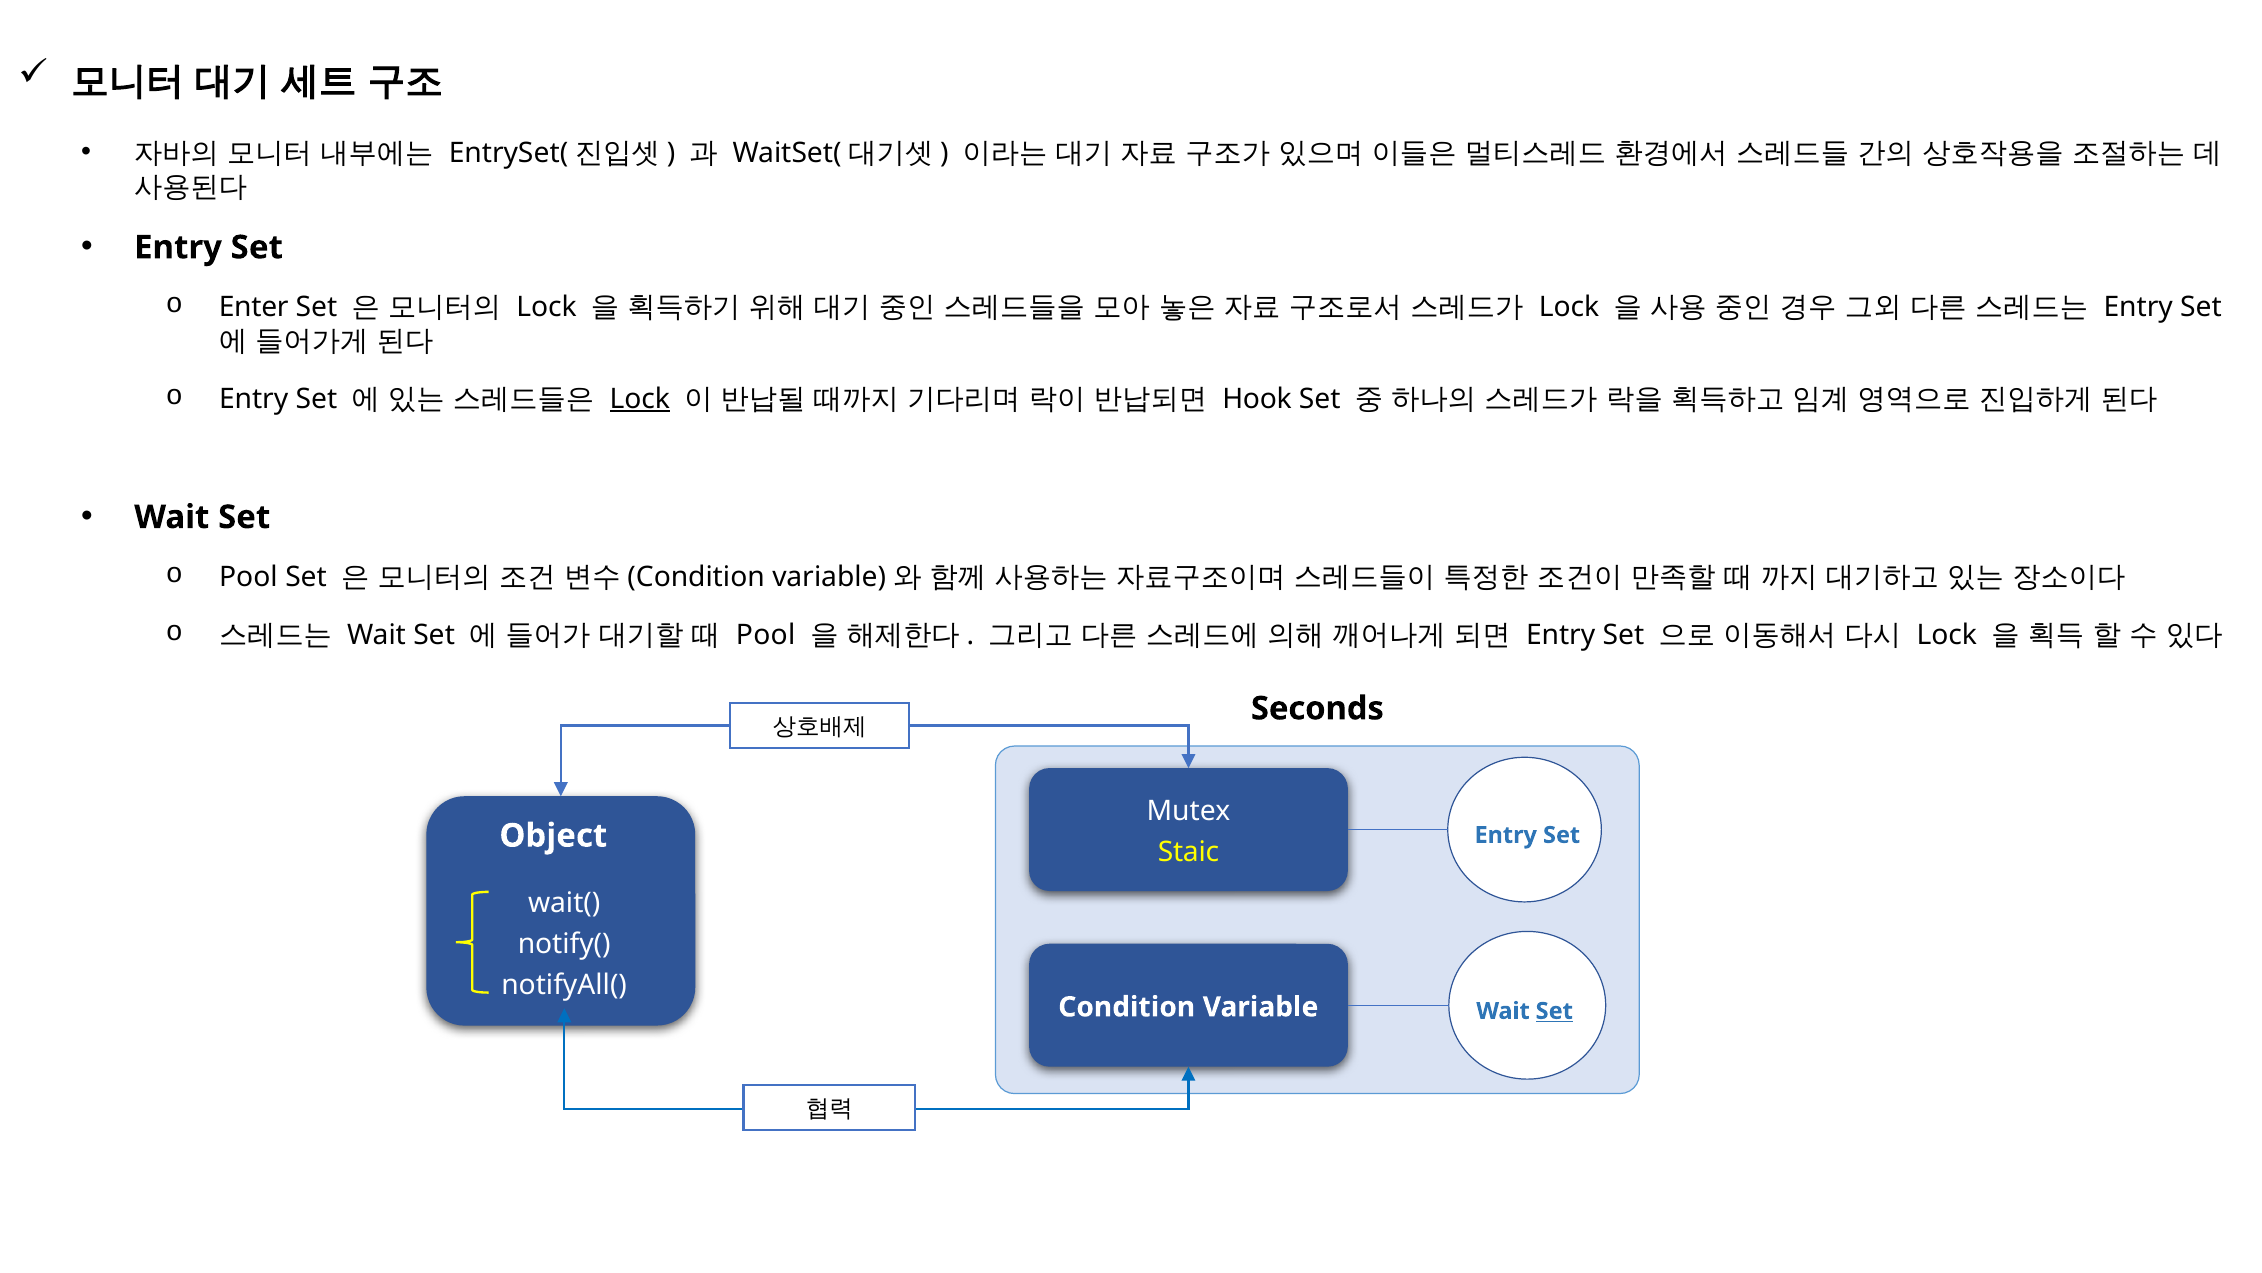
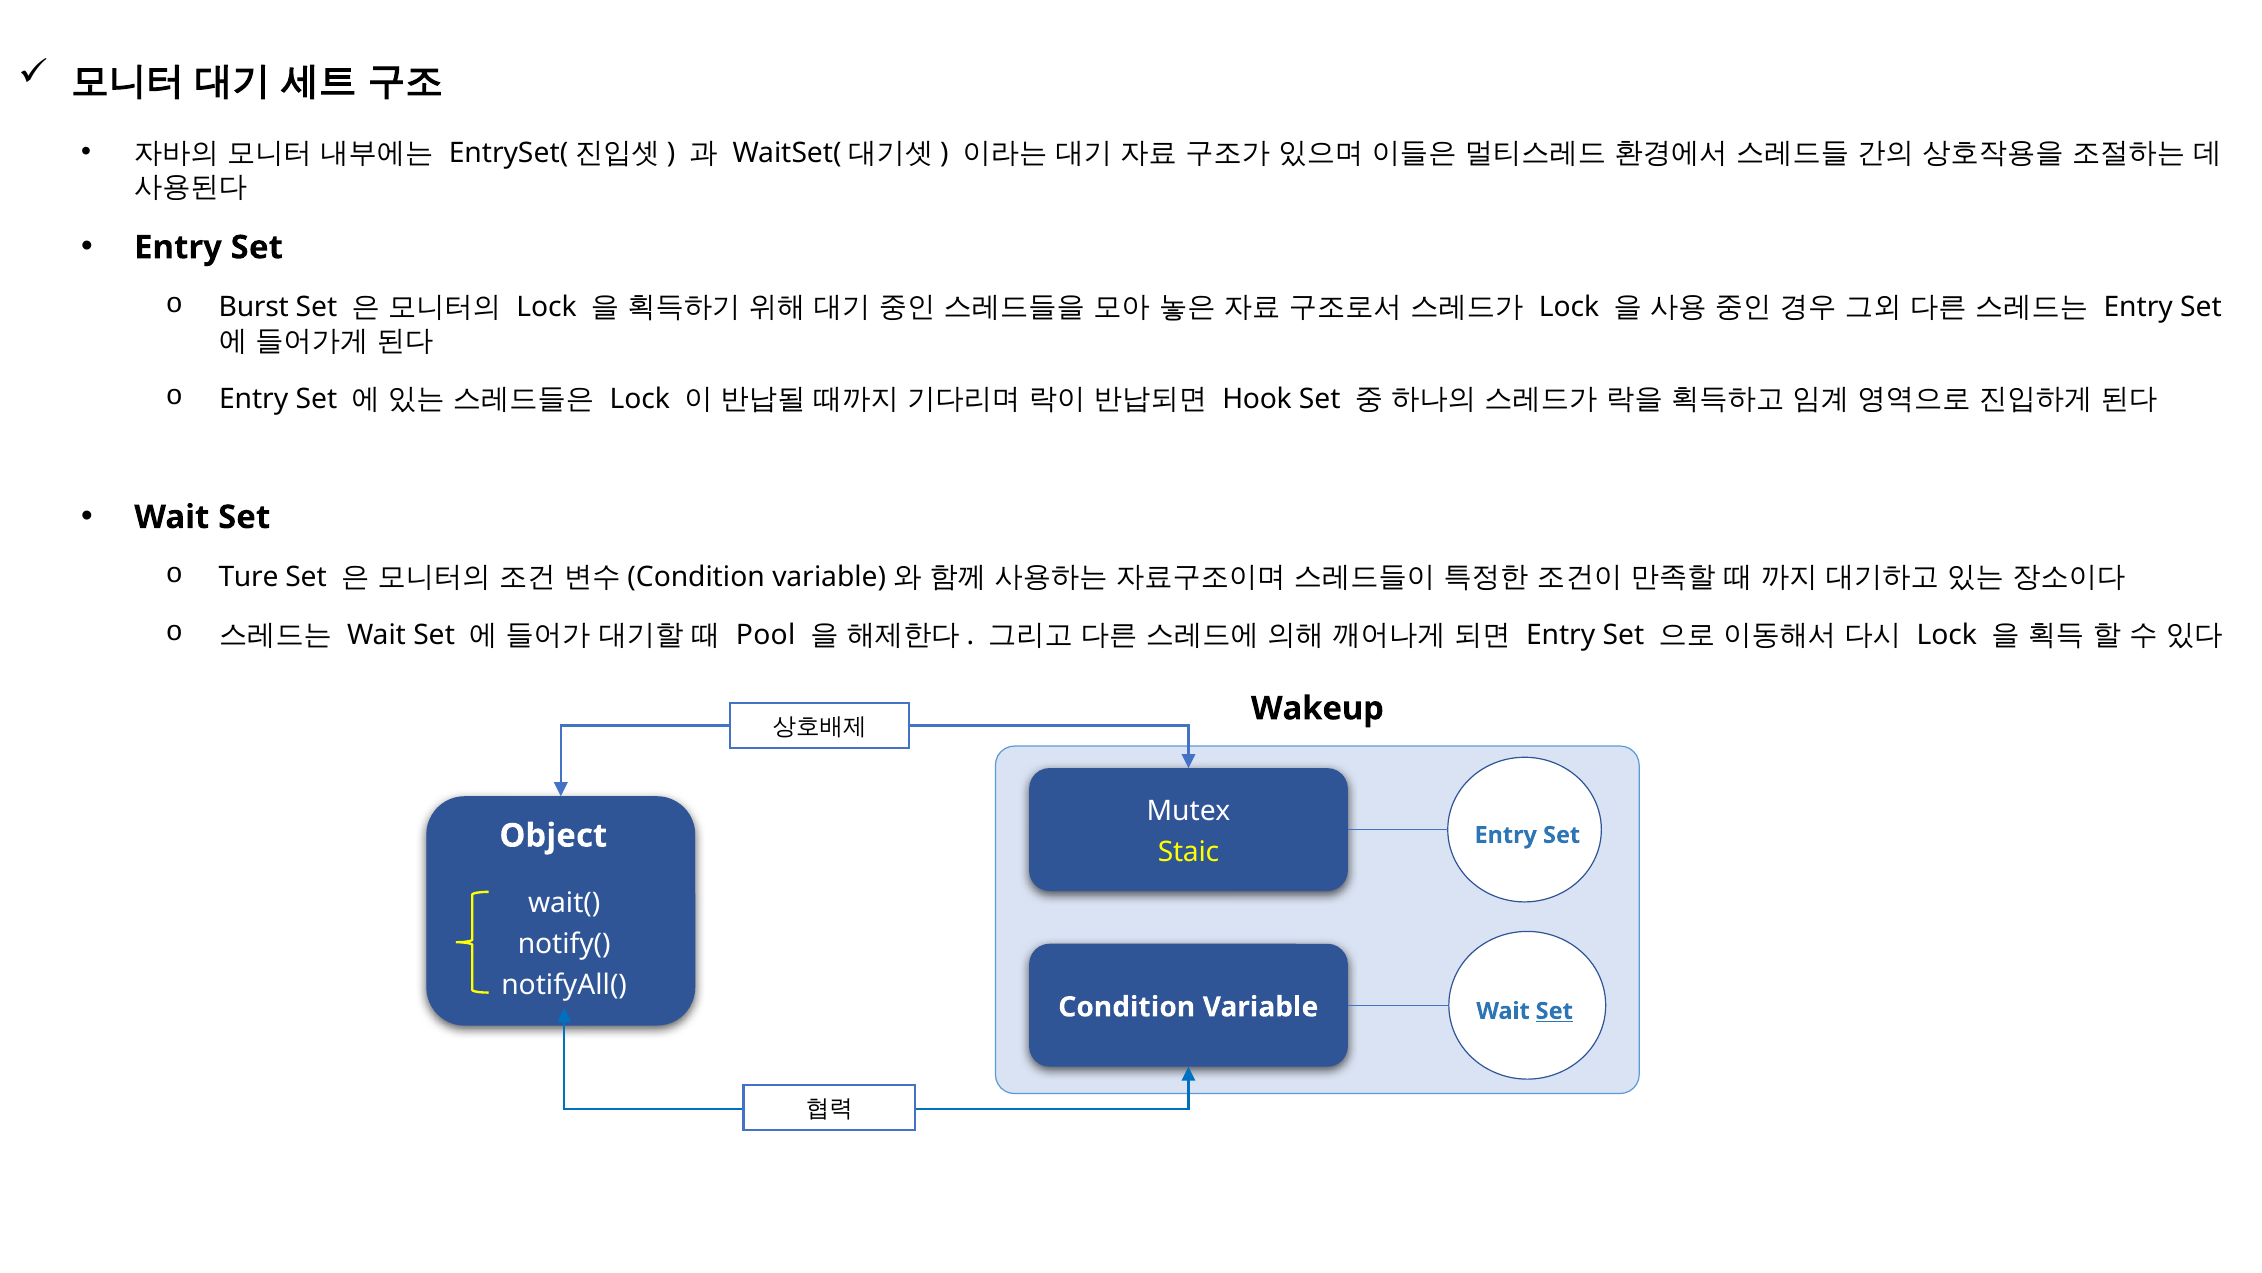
Enter: Enter -> Burst (254, 307)
Lock underline: present -> none (640, 399)
Pool: Pool -> Ture (249, 577)
Seconds: Seconds -> Wakeup (1317, 708)
